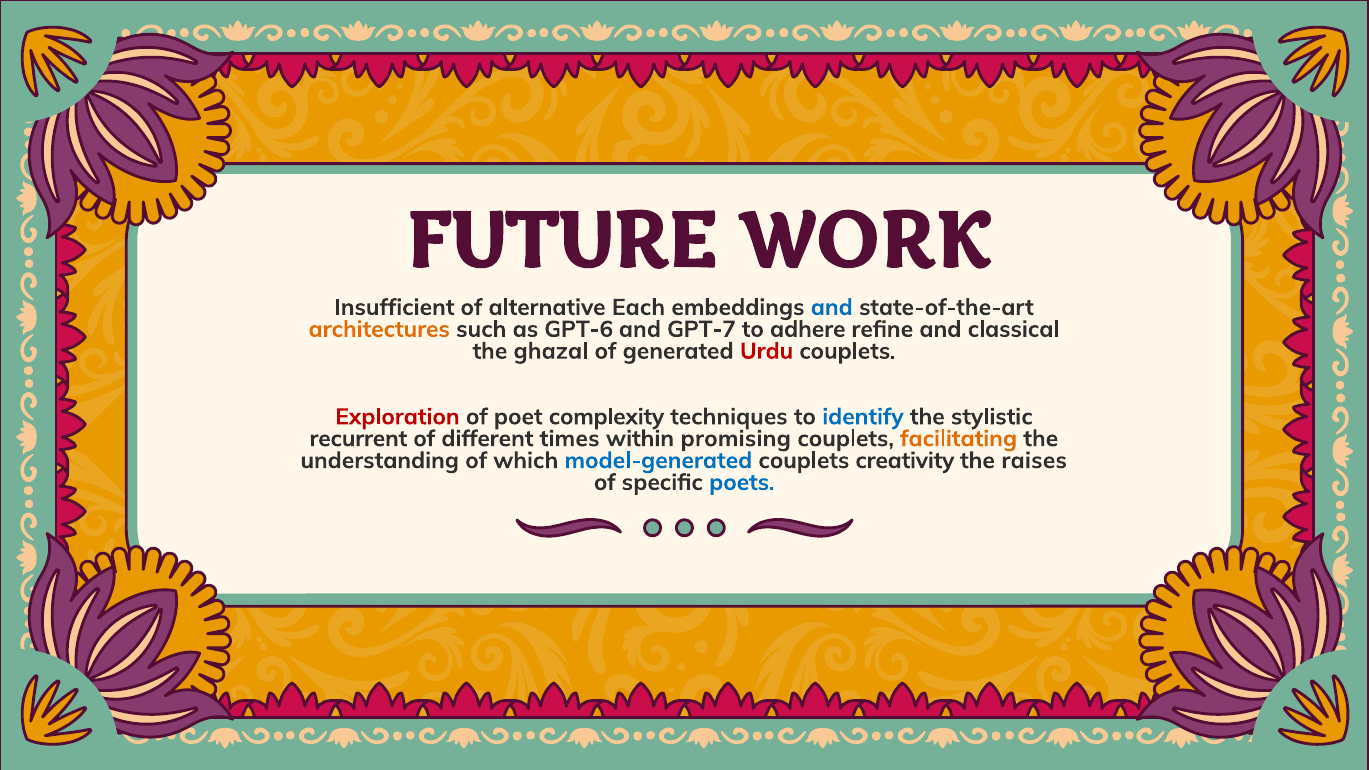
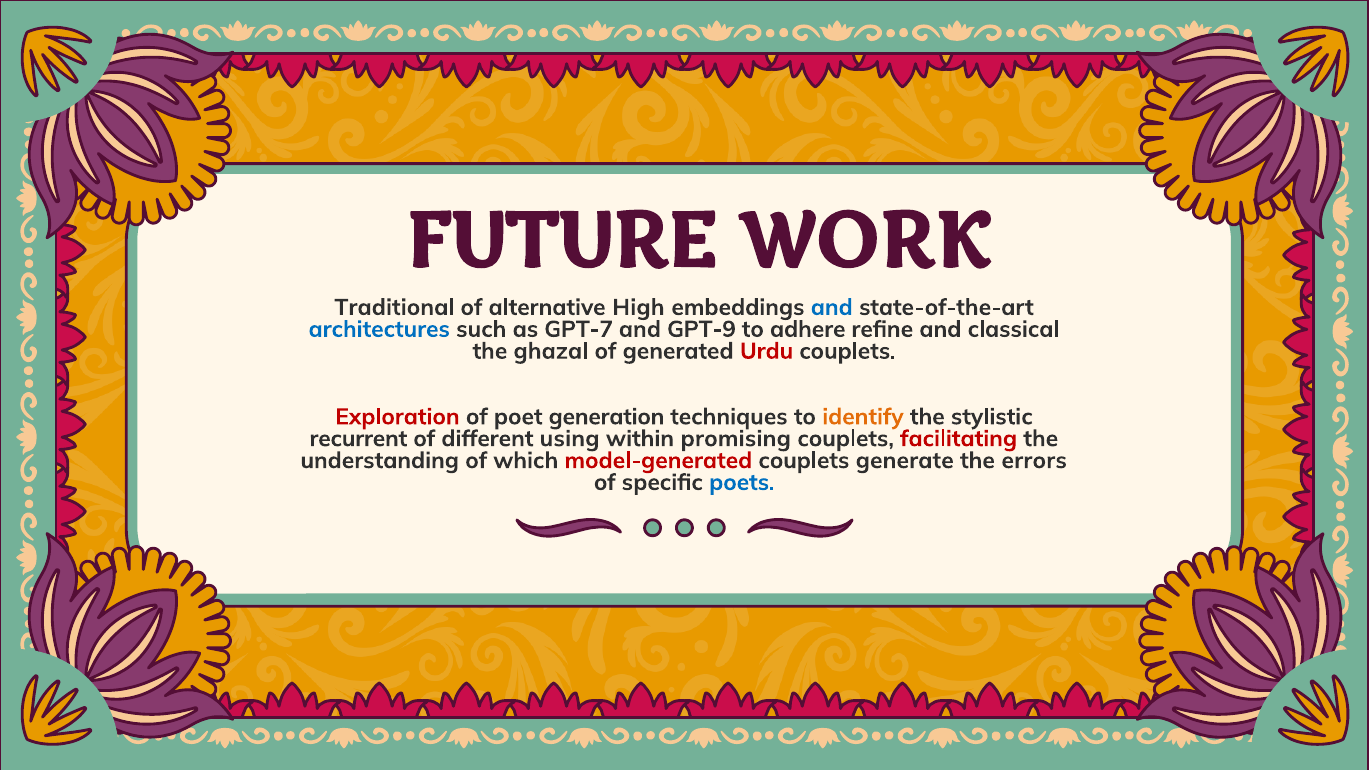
Insufficient: Insufficient -> Traditional (394, 307)
Each: Each -> High (638, 307)
architectures colour: orange -> blue (379, 329)
GPT-6: GPT-6 -> GPT-7 (579, 329)
GPT-7: GPT-7 -> GPT-9 (701, 329)
complexity: complexity -> generation (606, 417)
identify colour: blue -> orange (863, 417)
times: times -> using (570, 439)
facilitating colour: orange -> red (959, 439)
model-generated colour: blue -> red (658, 461)
creativity: creativity -> generate (905, 461)
raises: raises -> errors (1034, 461)
